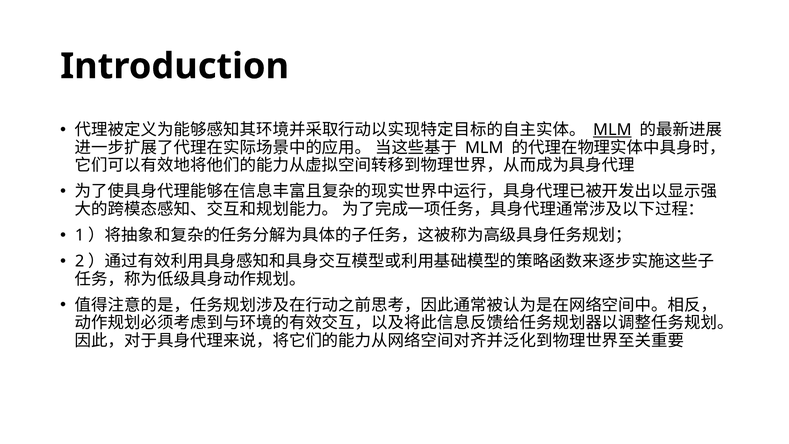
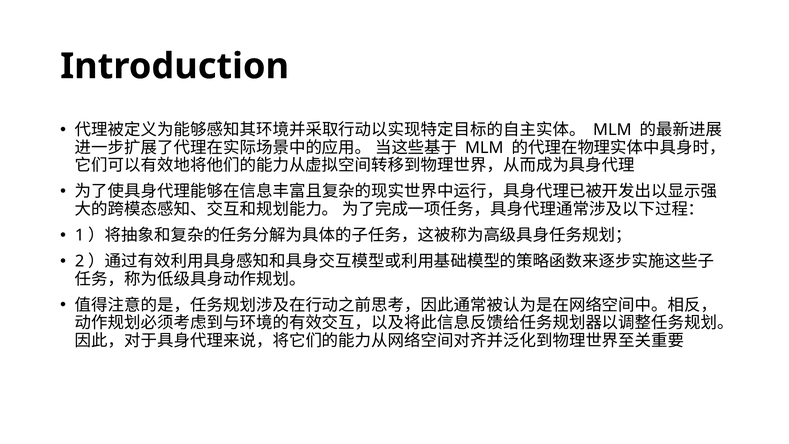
MLM underline: present -> none (612, 130)
